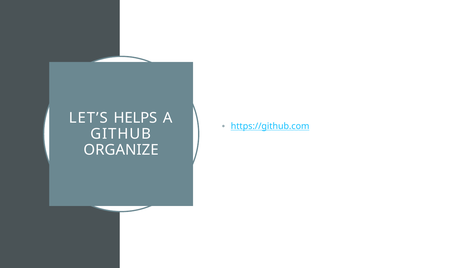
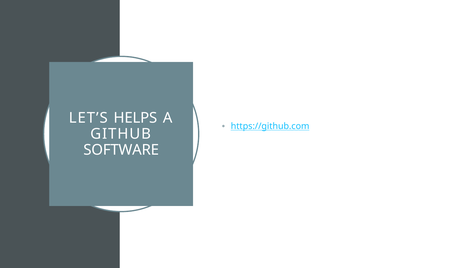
ORGANIZE: ORGANIZE -> SOFTWARE (121, 150)
